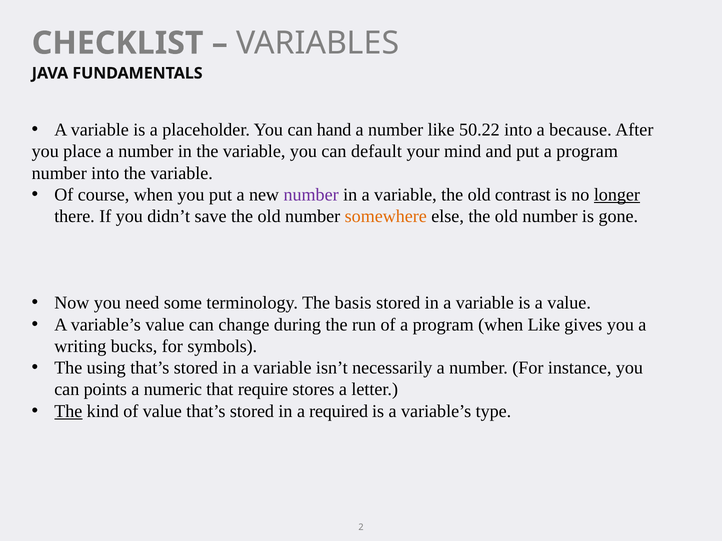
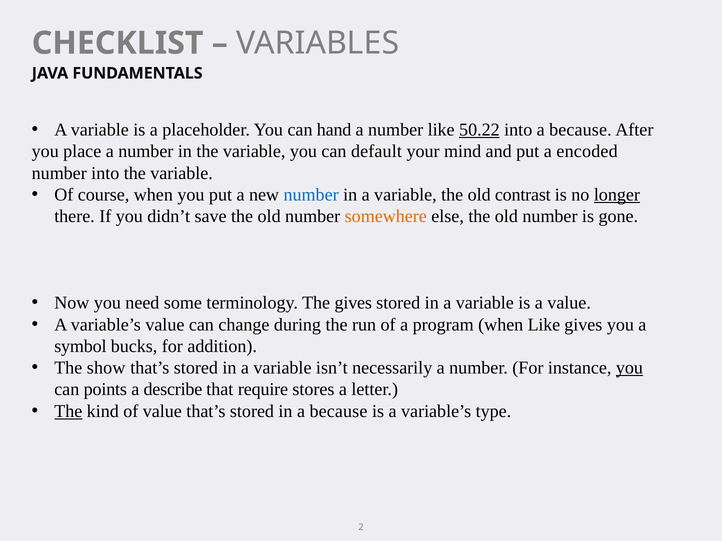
50.22 underline: none -> present (479, 130)
put a program: program -> encoded (587, 152)
number colour: purple -> blue (311, 195)
The basis: basis -> gives (353, 303)
writing: writing -> symbol (80, 347)
symbols: symbols -> addition (222, 347)
using: using -> show (106, 368)
you underline: none -> present (629, 368)
numeric: numeric -> describe (173, 390)
in a required: required -> because (338, 412)
